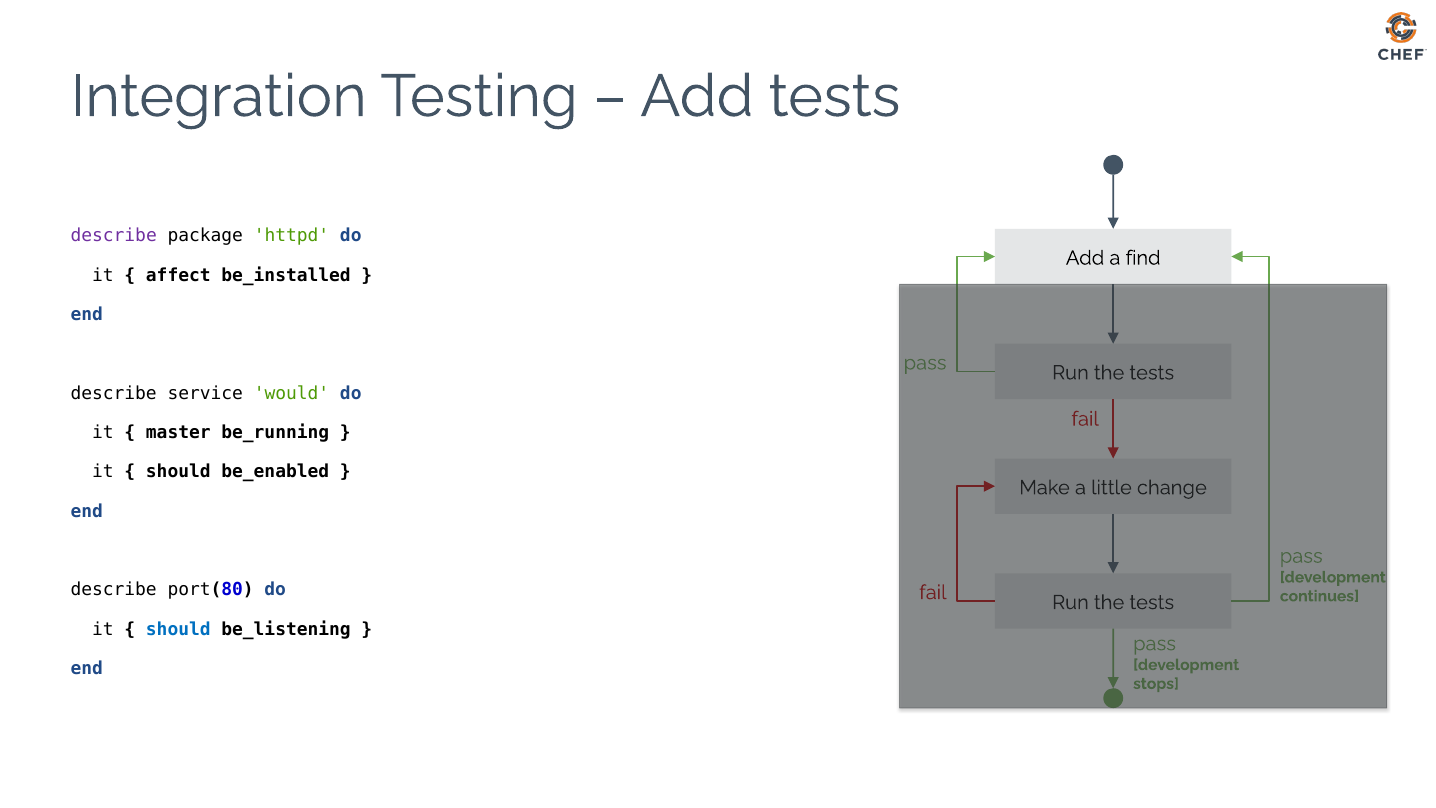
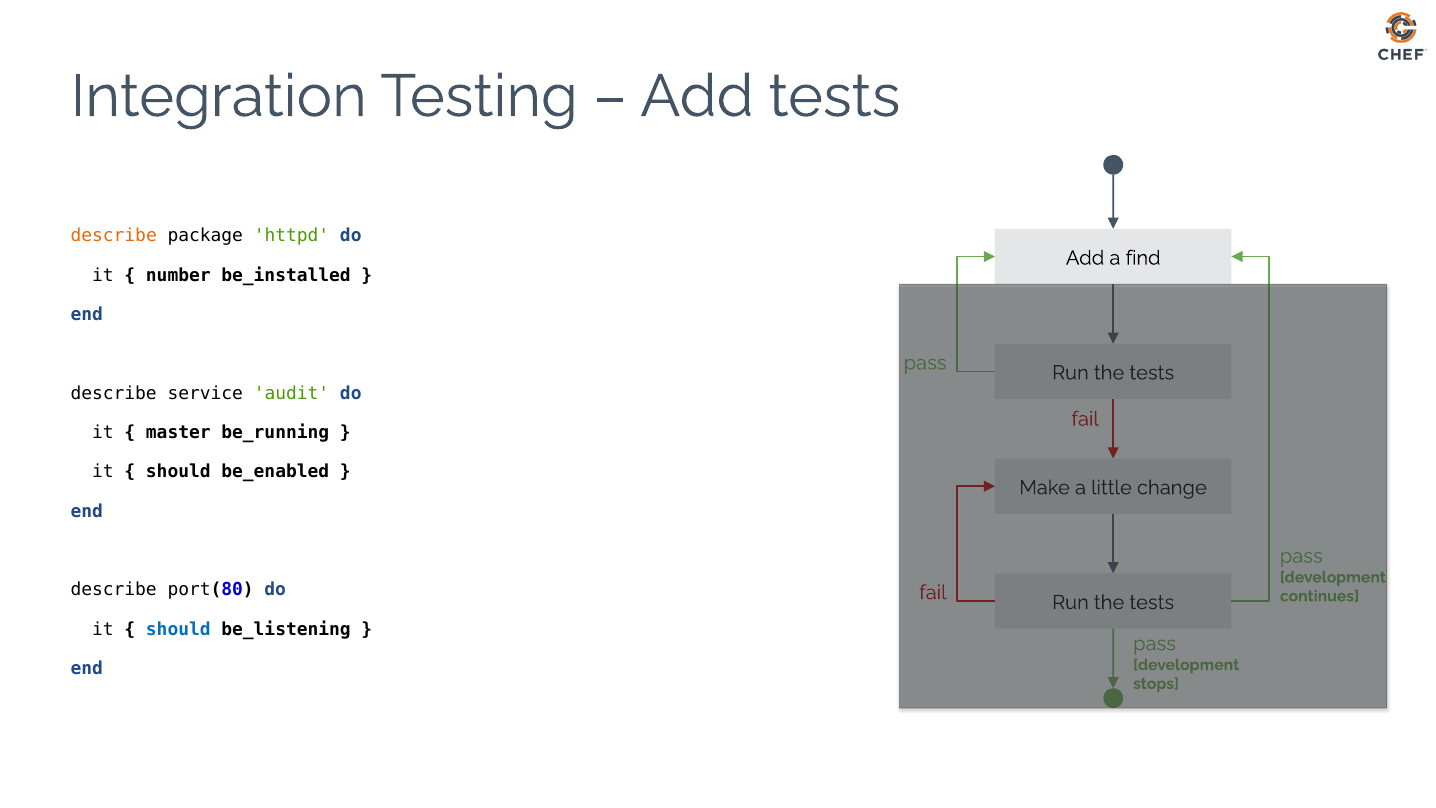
describe colour: purple -> orange (114, 236)
affect: affect -> number (178, 275)
would: would -> audit (292, 393)
